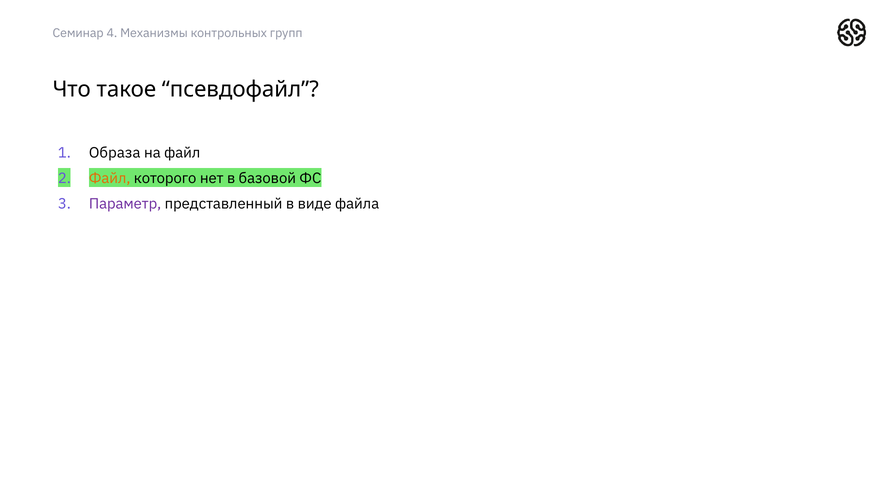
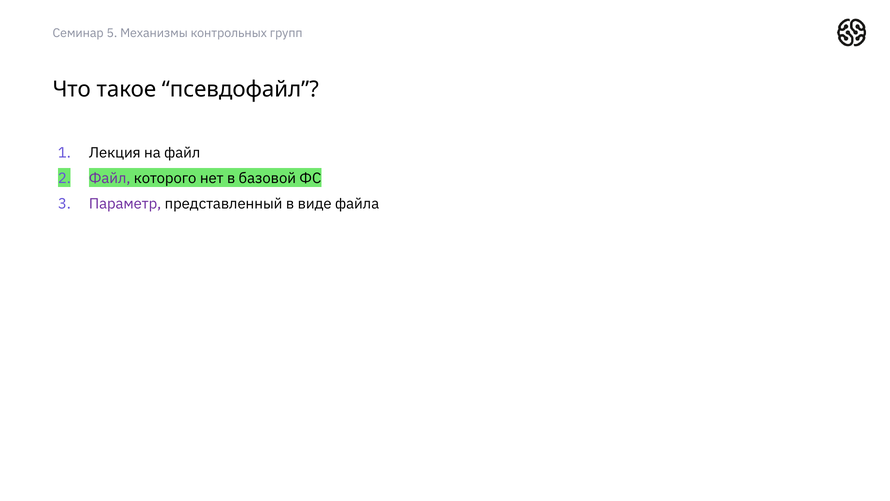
4: 4 -> 5 (112, 33)
Образа: Образа -> Лекция (115, 153)
Файл colour: orange -> purple (110, 178)
